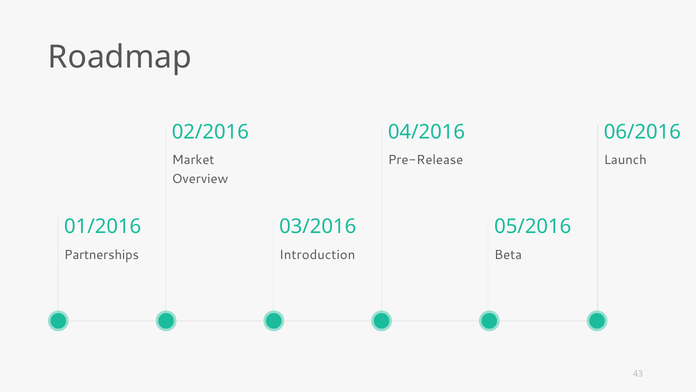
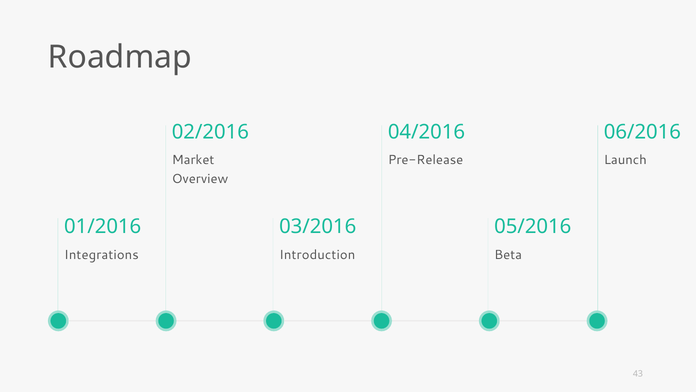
Partnerships: Partnerships -> Integrations (101, 255)
